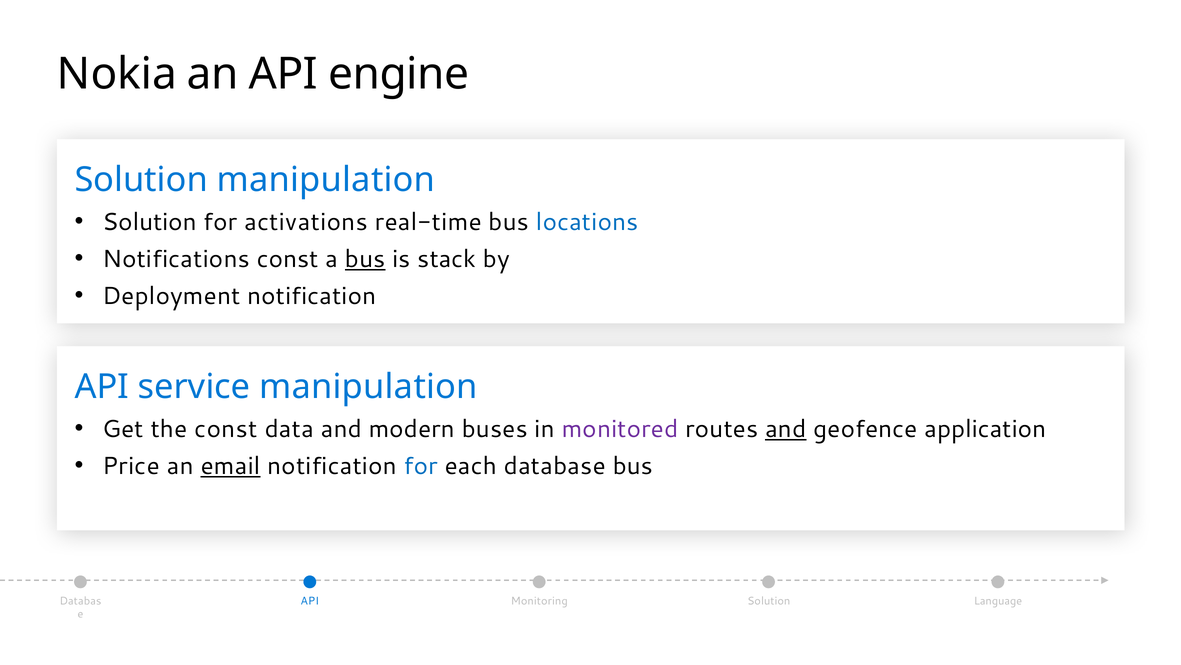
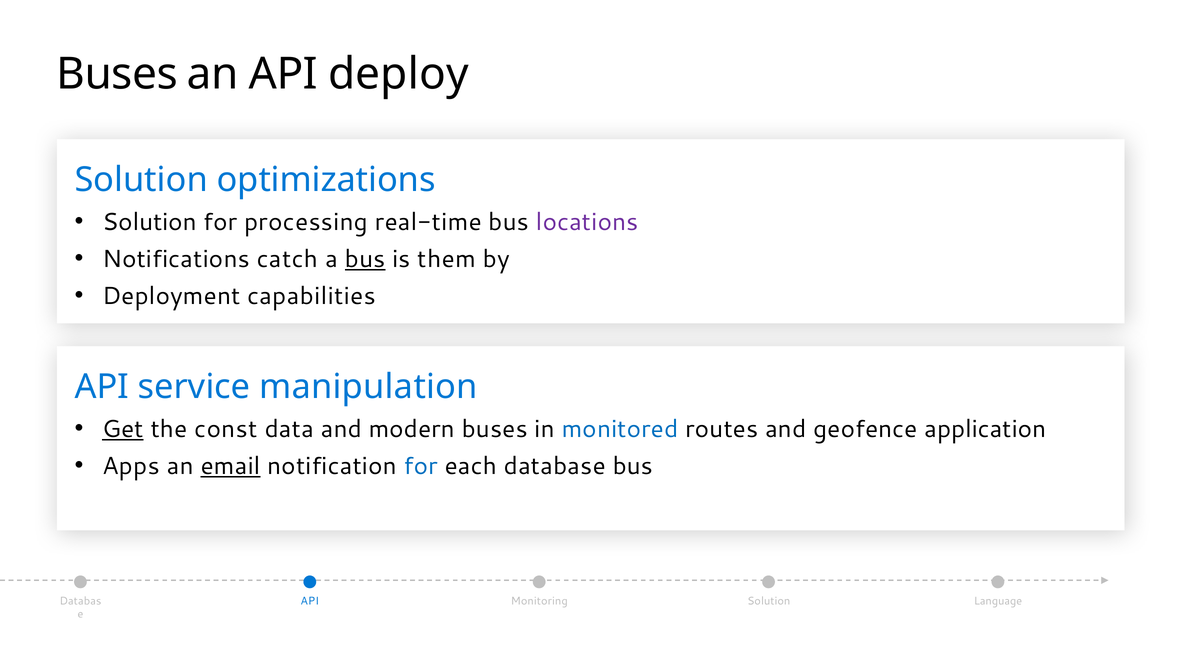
Nokia: Nokia -> Buses (117, 74)
engine: engine -> deploy (398, 74)
Solution manipulation: manipulation -> optimizations (326, 180)
activations: activations -> processing (306, 222)
locations colour: blue -> purple (587, 222)
Notifications const: const -> catch (287, 259)
stack: stack -> them (447, 259)
Deployment notification: notification -> capabilities (312, 296)
Get underline: none -> present (123, 429)
monitored colour: purple -> blue (620, 429)
and underline: present -> none (786, 429)
Price: Price -> Apps (131, 466)
